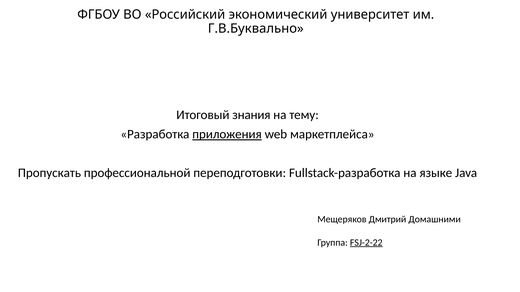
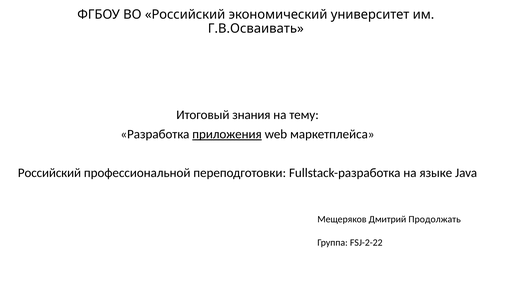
Г.В.Буквально: Г.В.Буквально -> Г.В.Осваивать (256, 29)
Пропускать: Пропускать -> Российский (49, 173)
Домашними: Домашними -> Продолжать (435, 220)
FSJ-2-22 underline: present -> none (366, 243)
